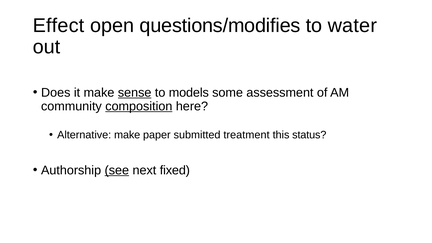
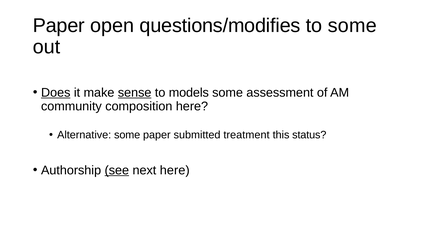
Effect: Effect -> Paper (59, 26)
to water: water -> some (352, 26)
Does underline: none -> present (56, 93)
composition underline: present -> none (139, 106)
Alternative make: make -> some (127, 135)
next fixed: fixed -> here (175, 170)
